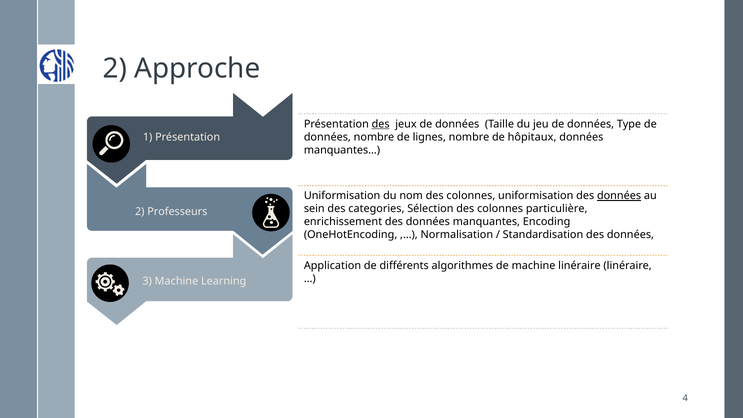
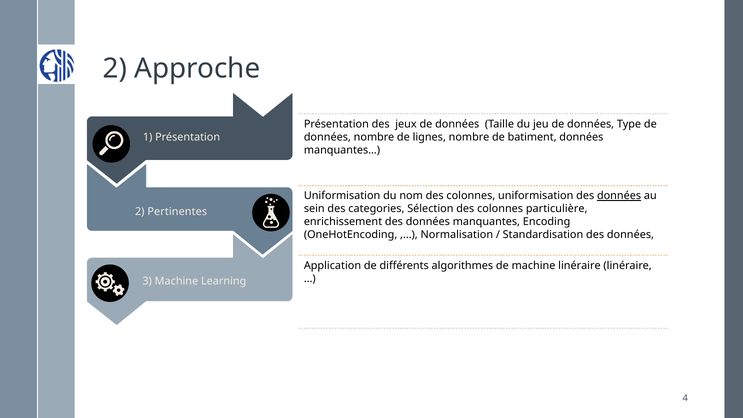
des underline: present -> none (381, 124)
hôpitaux: hôpitaux -> batiment (532, 137)
Professeurs: Professeurs -> Pertinentes (177, 212)
